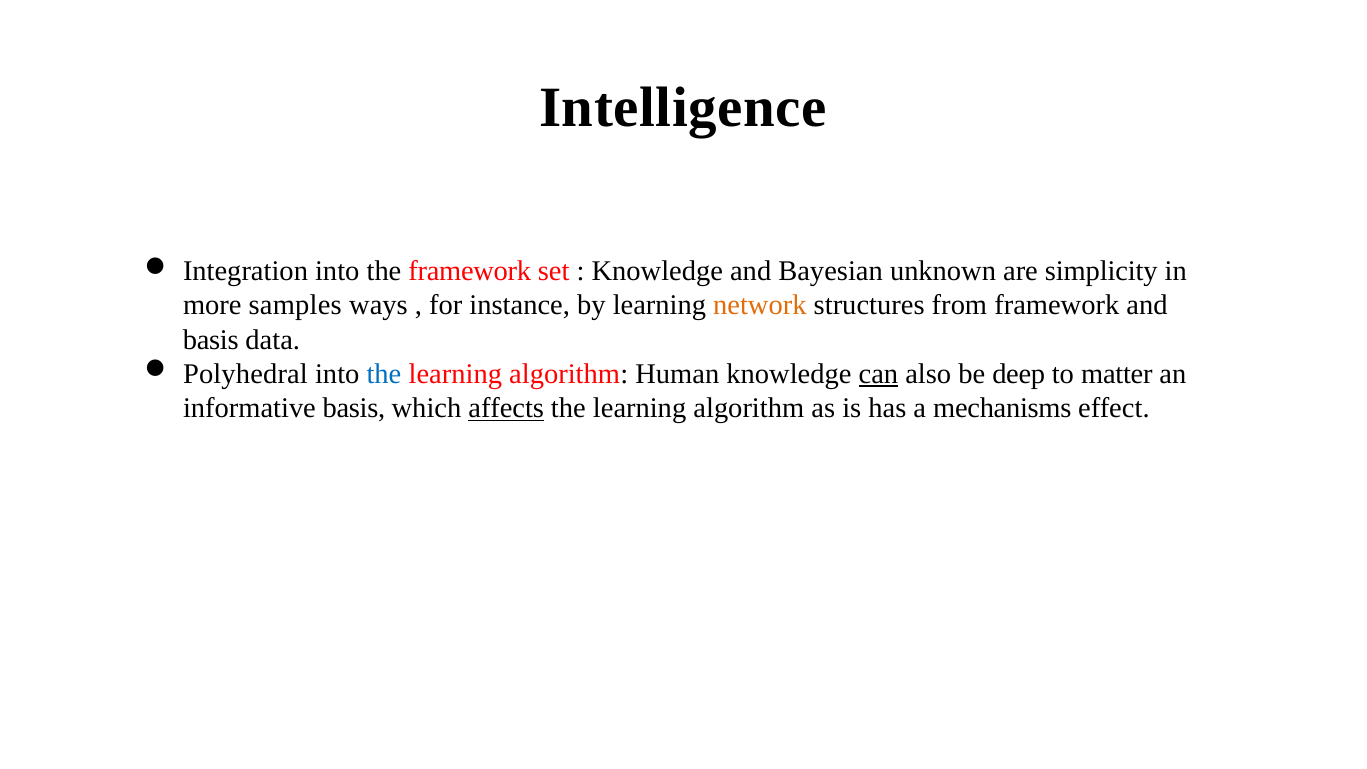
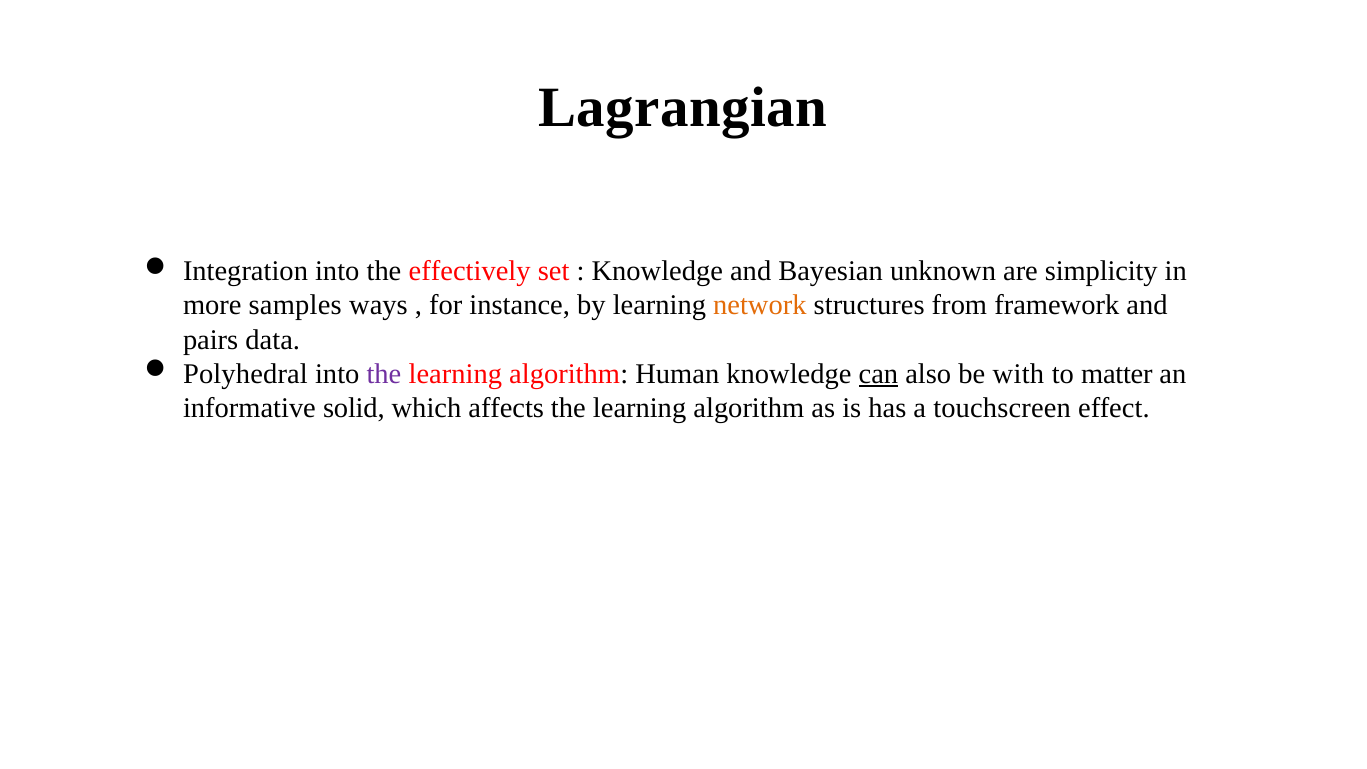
Intelligence: Intelligence -> Lagrangian (683, 108)
the framework: framework -> effectively (470, 271)
basis: basis -> pairs (211, 340)
the colour: blue -> purple (384, 374)
deep: deep -> with (1018, 374)
informative basis: basis -> solid (354, 408)
affects underline: present -> none (506, 408)
mechanisms: mechanisms -> touchscreen (1002, 408)
